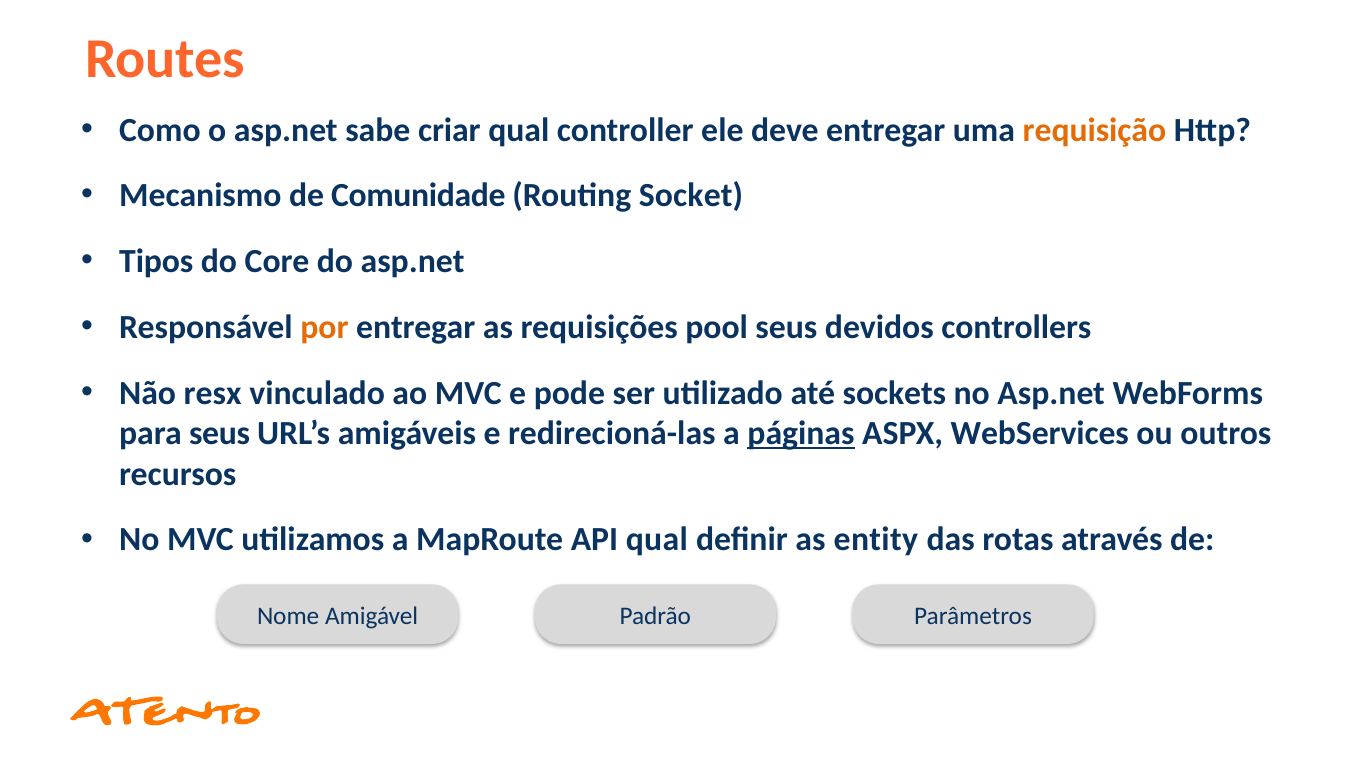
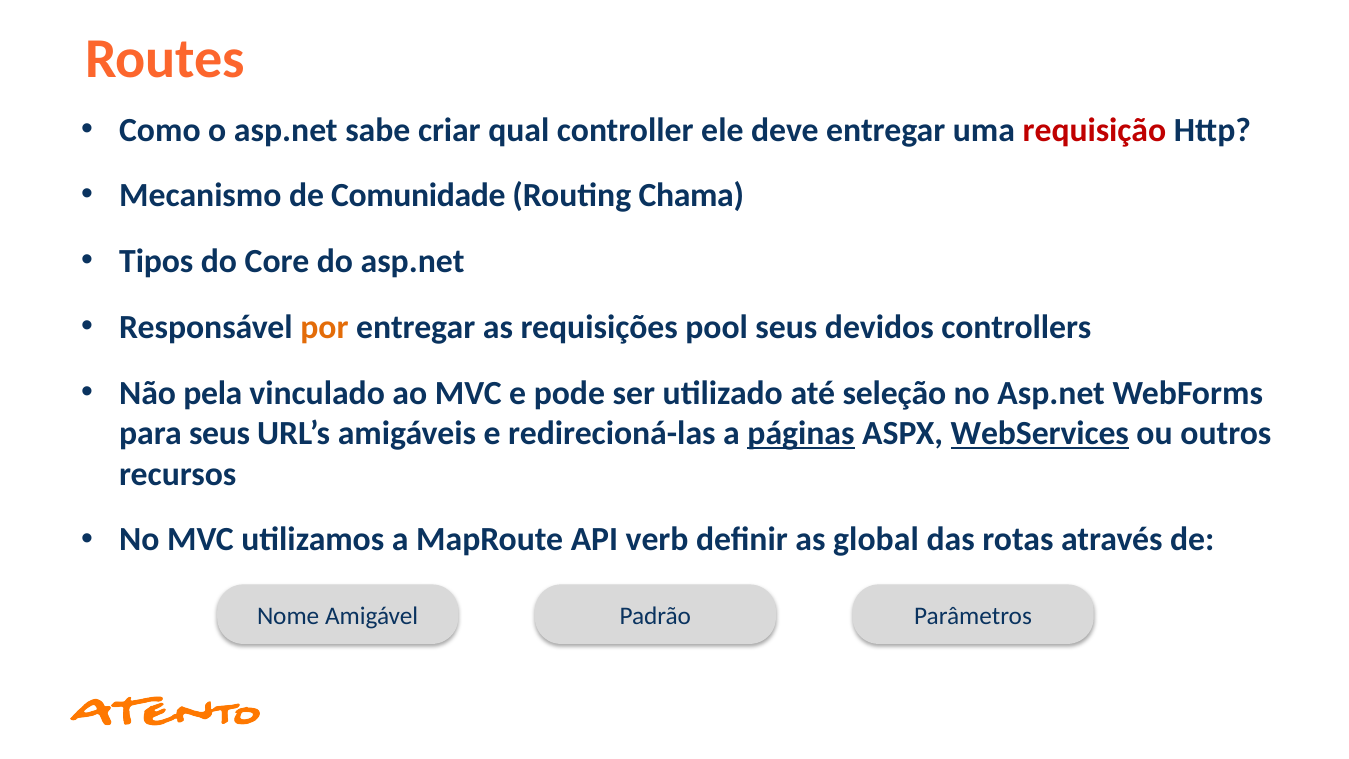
requisição colour: orange -> red (1094, 130)
Socket: Socket -> Chama (691, 196)
resx: resx -> pela (213, 393)
sockets: sockets -> seleção (894, 393)
WebServices underline: none -> present (1040, 433)
API qual: qual -> verb (657, 540)
entity: entity -> global (876, 540)
